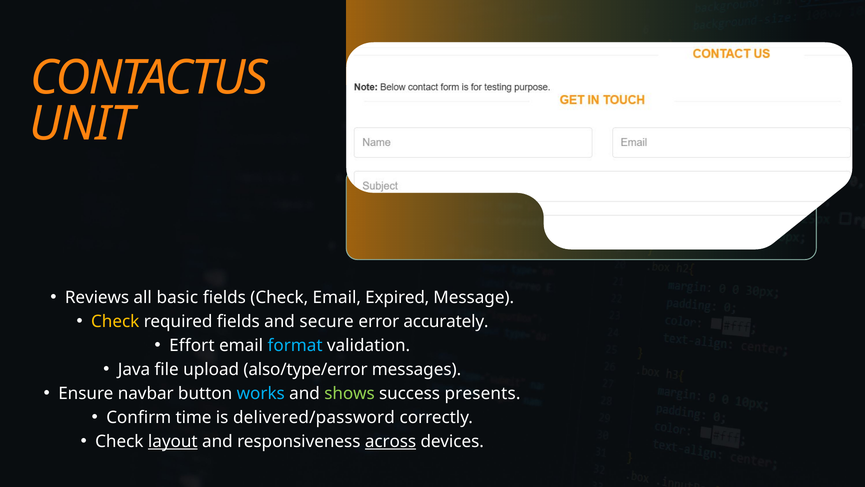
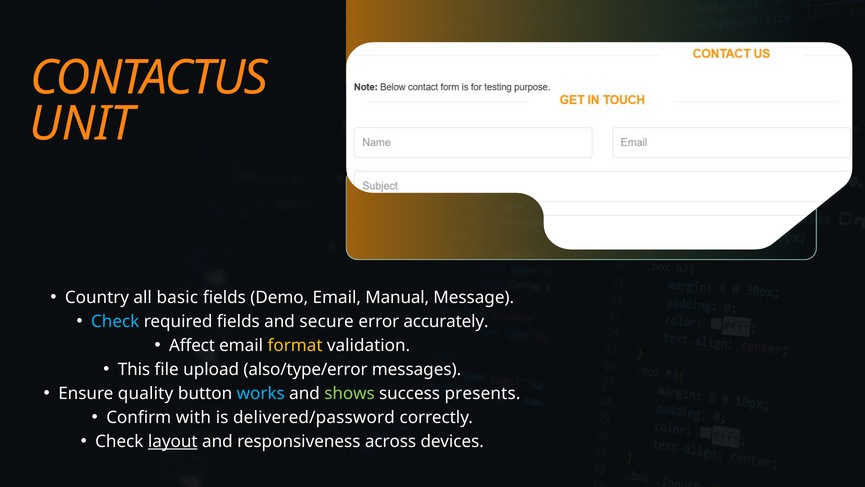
Reviews: Reviews -> Country (97, 297)
fields Check: Check -> Demo (279, 297)
Expired: Expired -> Manual (397, 297)
Check colour: yellow -> light blue (115, 321)
Effort: Effort -> Affect (192, 345)
format colour: light blue -> yellow (295, 345)
Java: Java -> This (134, 369)
navbar: navbar -> quality (146, 393)
time: time -> with (193, 417)
across underline: present -> none (391, 441)
